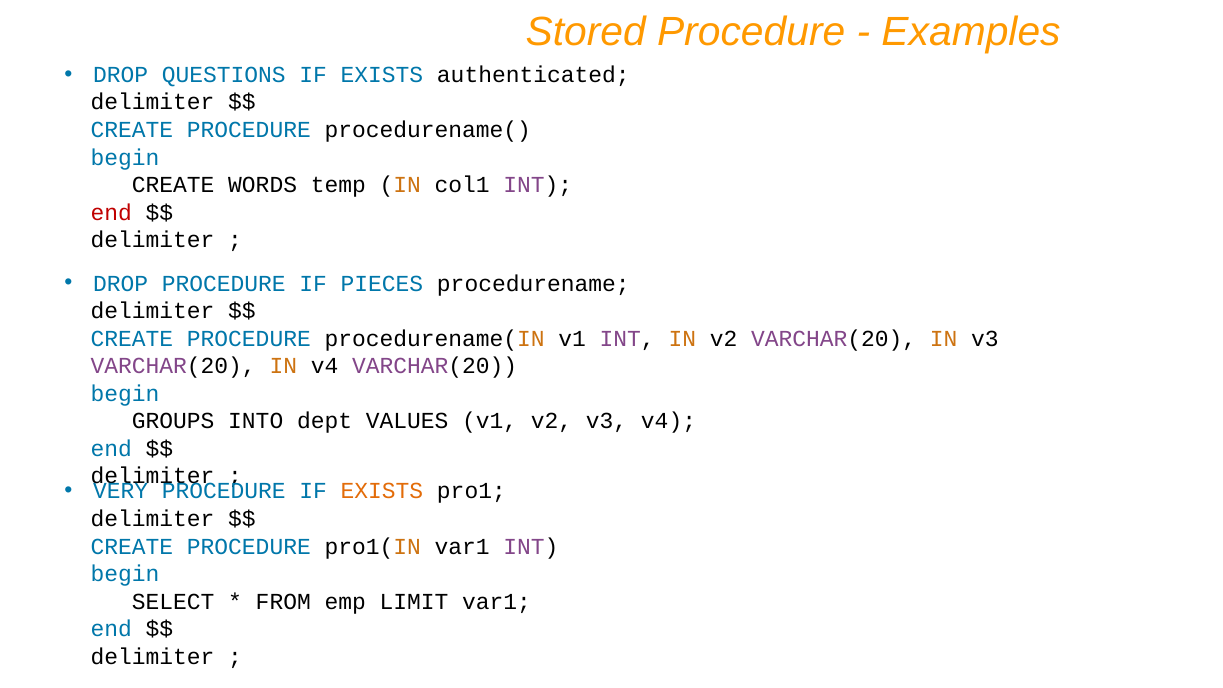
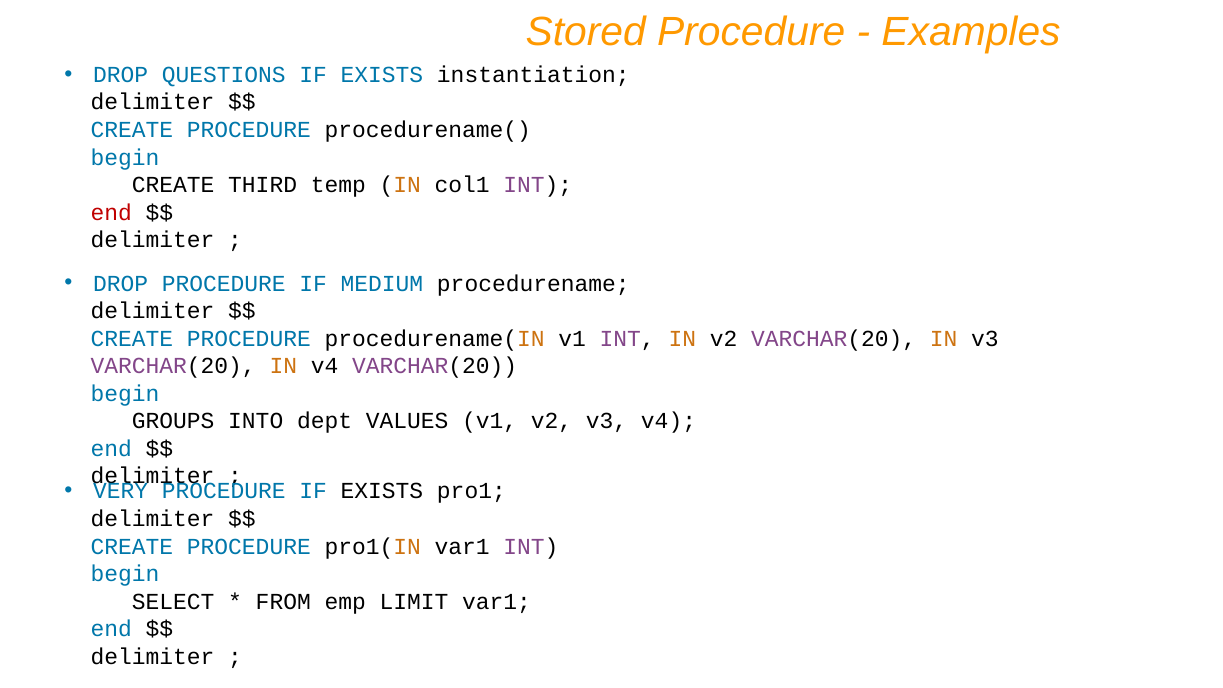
authenticated: authenticated -> instantiation (533, 75)
WORDS: WORDS -> THIRD (263, 185)
PIECES: PIECES -> MEDIUM (382, 283)
EXISTS colour: orange -> black (382, 491)
